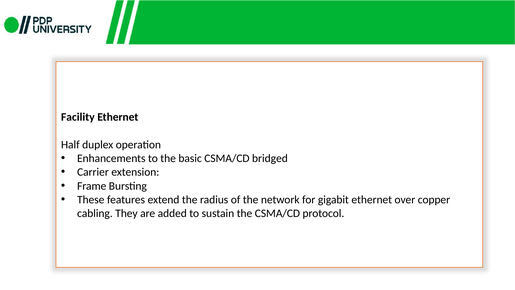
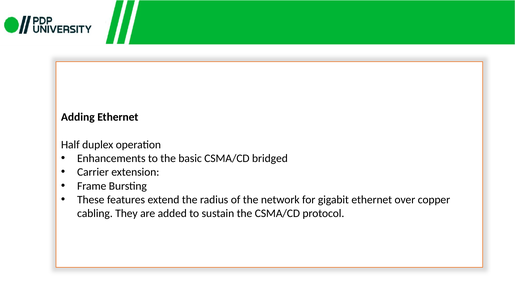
Facility: Facility -> Adding (78, 117)
